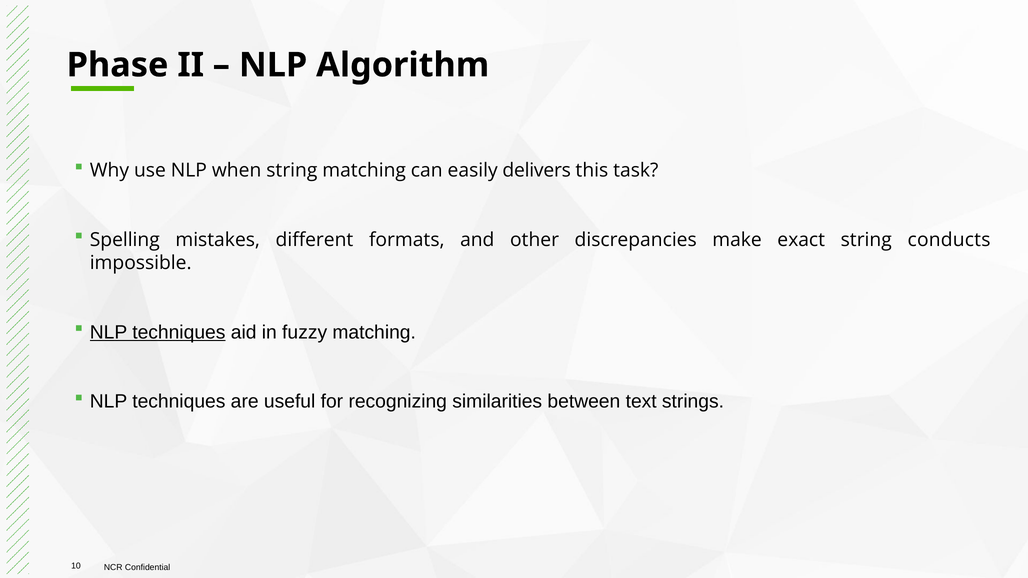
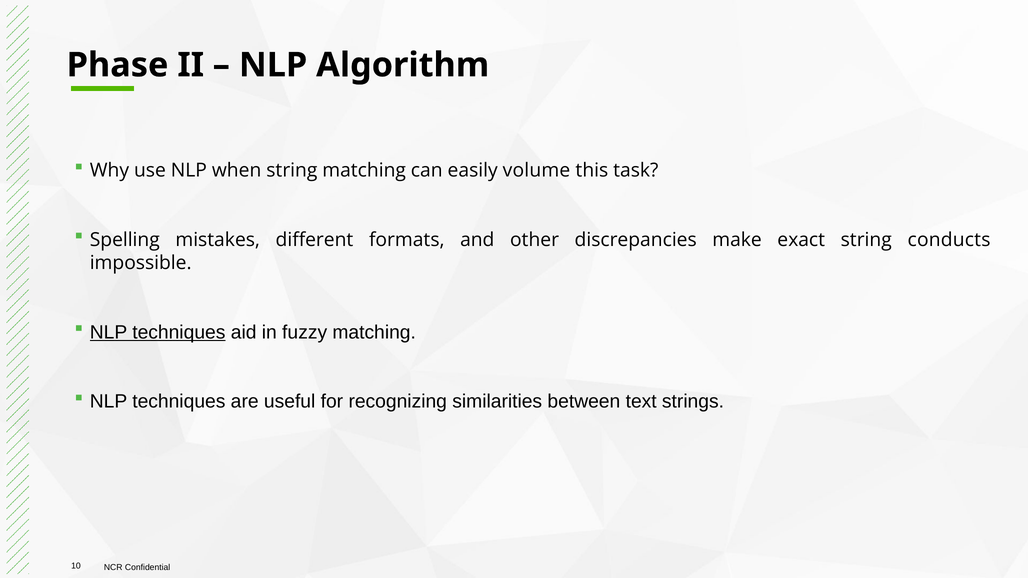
delivers: delivers -> volume (536, 170)
